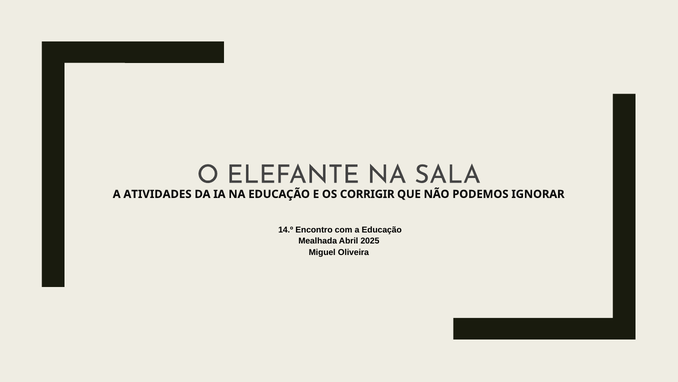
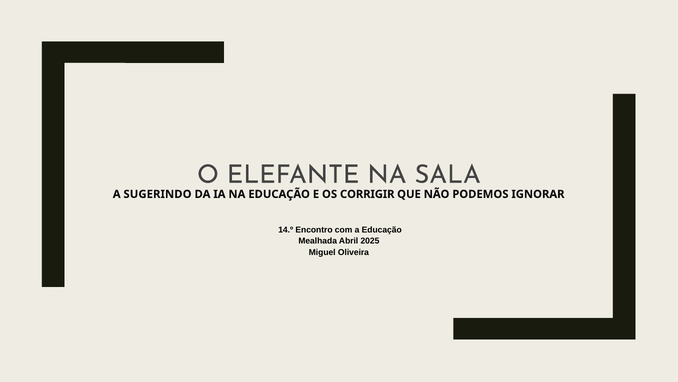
ATIVIDADES: ATIVIDADES -> SUGERINDO (158, 194)
